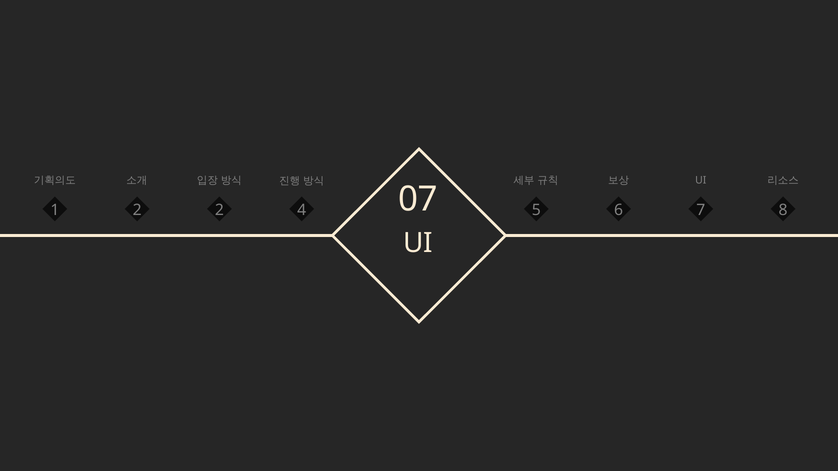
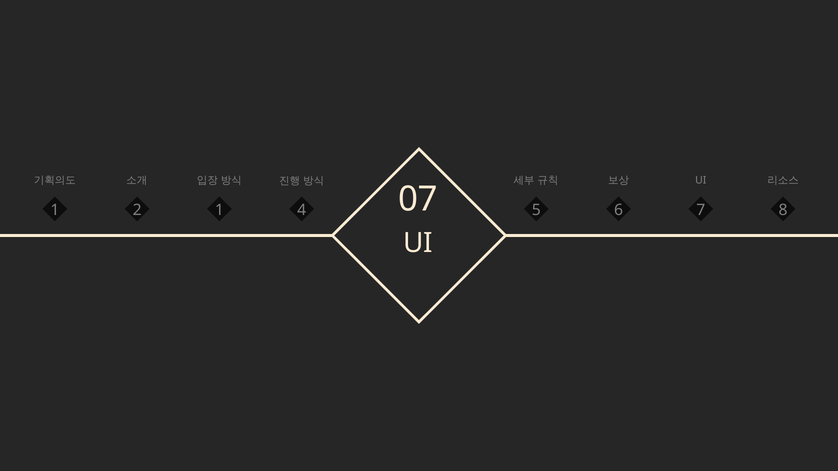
2 2: 2 -> 1 (219, 210)
